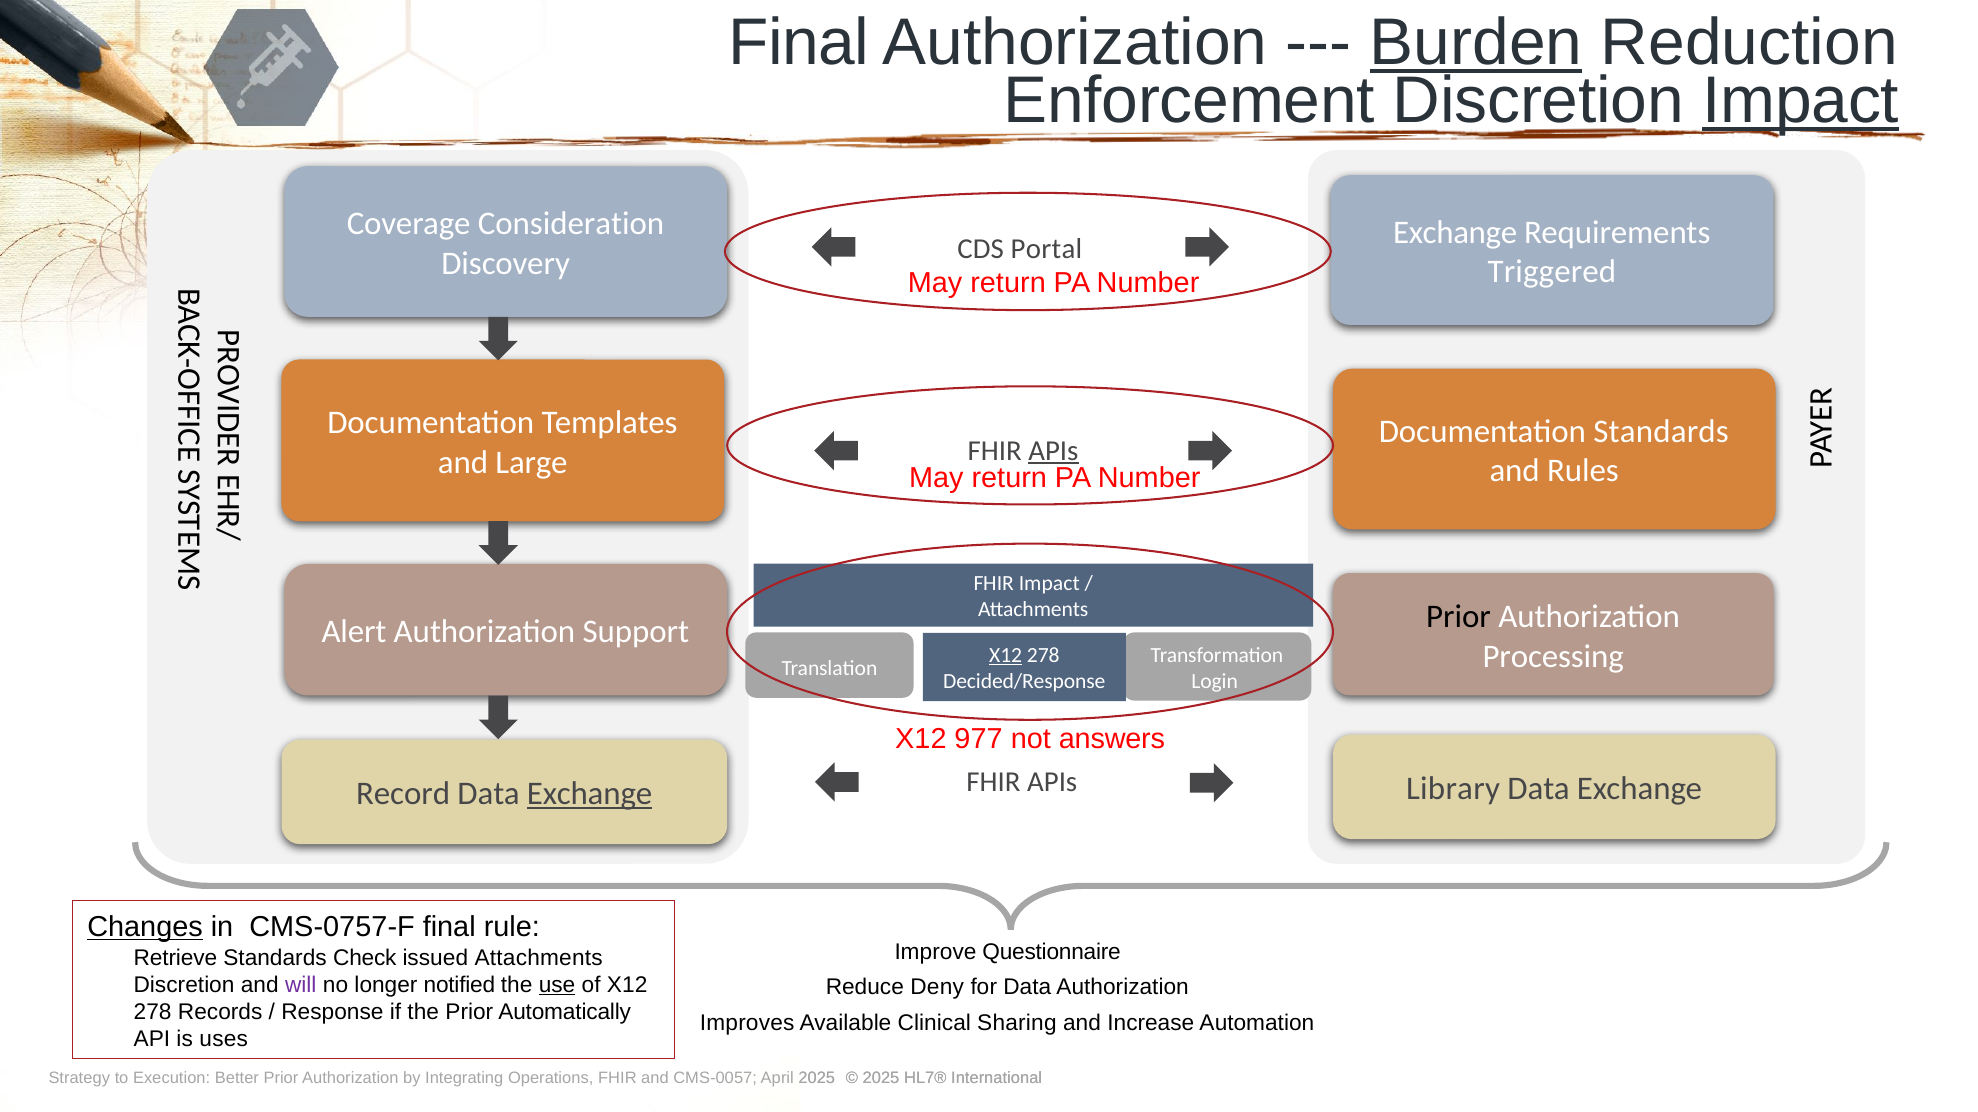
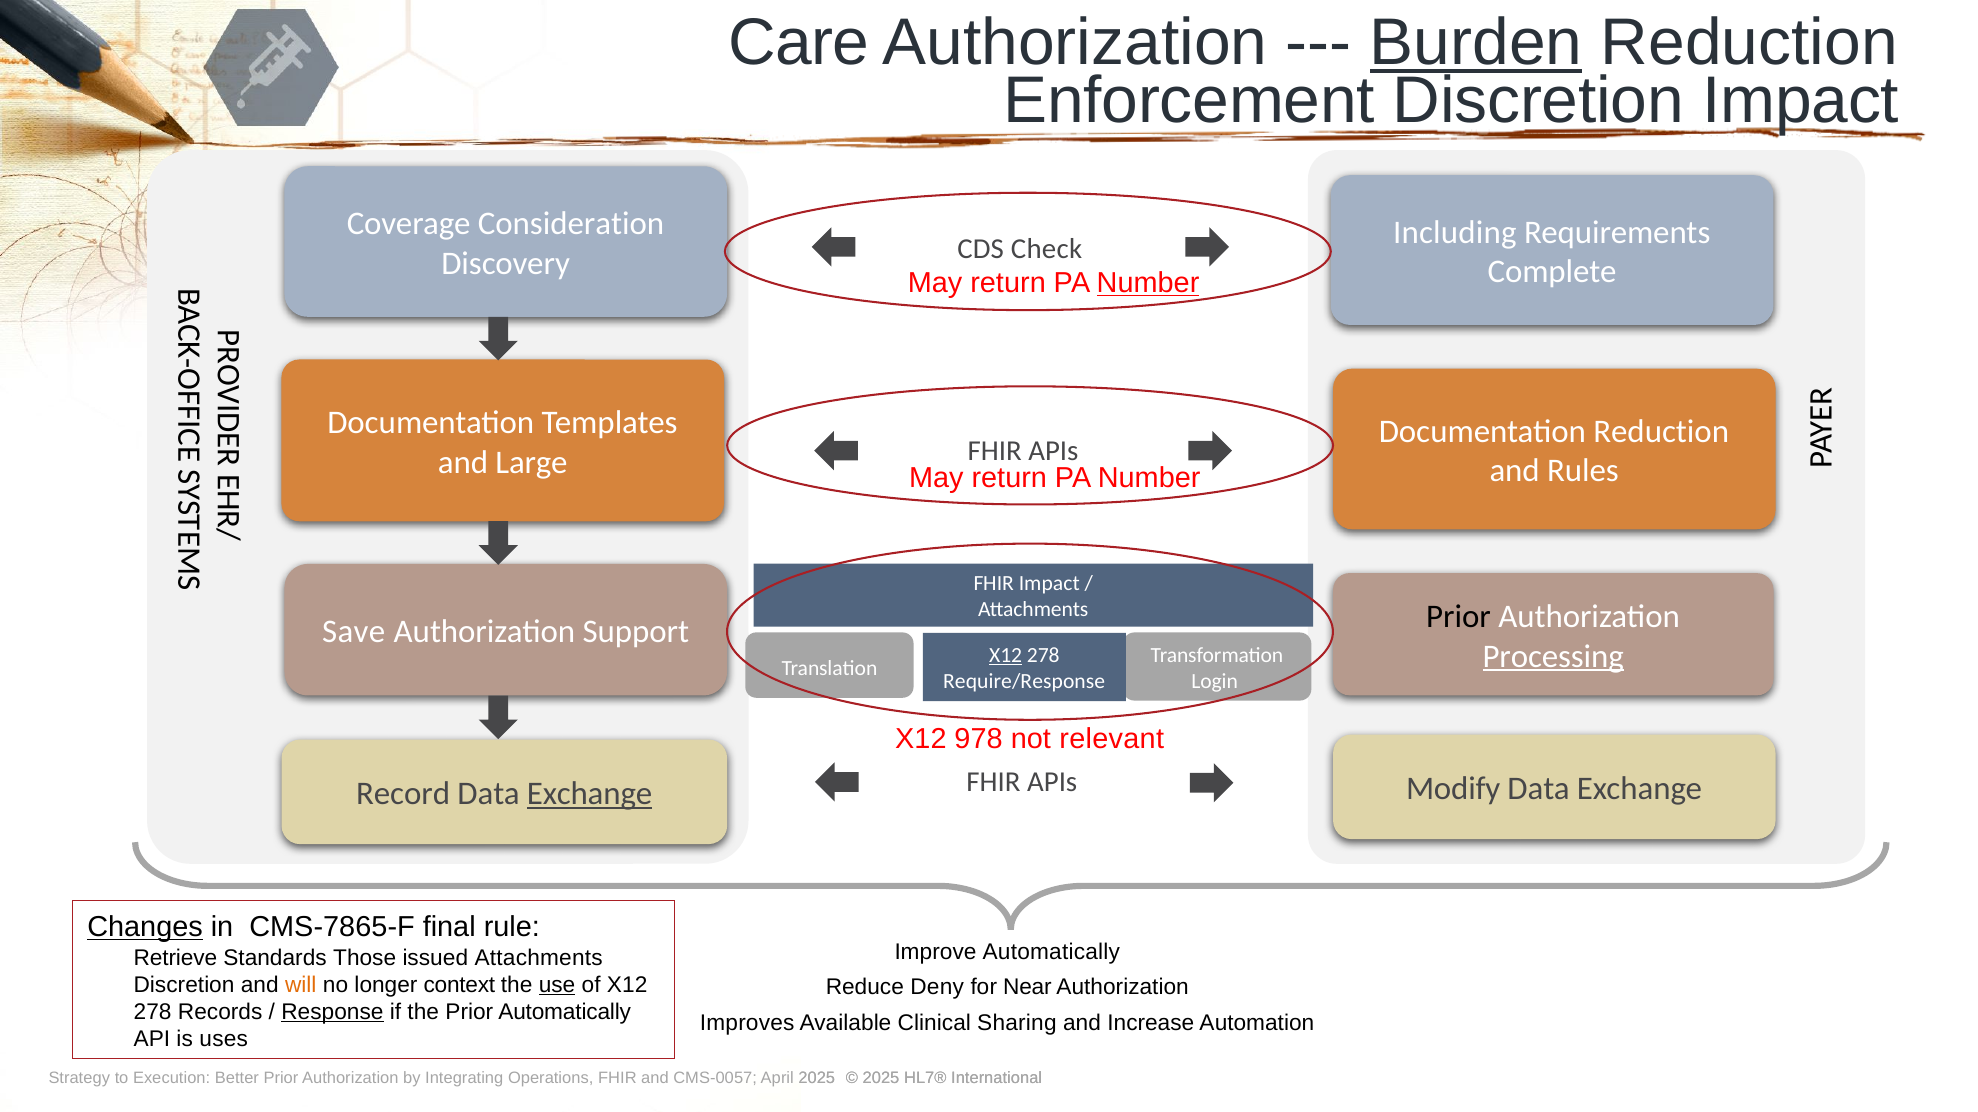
Final: Final -> Care (799, 43)
Impact underline: present -> none (1801, 101)
Exchange: Exchange -> Including (1455, 233)
Portal: Portal -> Check (1046, 250)
Triggered: Triggered -> Complete (1552, 272)
Number underline: none -> present (1148, 283)
Documentation Standards: Standards -> Reduction (1661, 432)
APIs underline: present -> none (1053, 451)
Alert: Alert -> Save (354, 632)
Processing underline: none -> present (1553, 657)
Decided/Response: Decided/Response -> Require/Response (1024, 682)
977: 977 -> 978 (979, 739)
answers: answers -> relevant (1112, 739)
Library: Library -> Modify (1453, 790)
CMS-0757-F: CMS-0757-F -> CMS-7865-F (332, 928)
Improve Questionnaire: Questionnaire -> Automatically (1051, 952)
Check: Check -> Those (365, 958)
will colour: purple -> orange (301, 985)
notified: notified -> context (459, 985)
for Data: Data -> Near (1027, 988)
Response underline: none -> present (332, 1013)
